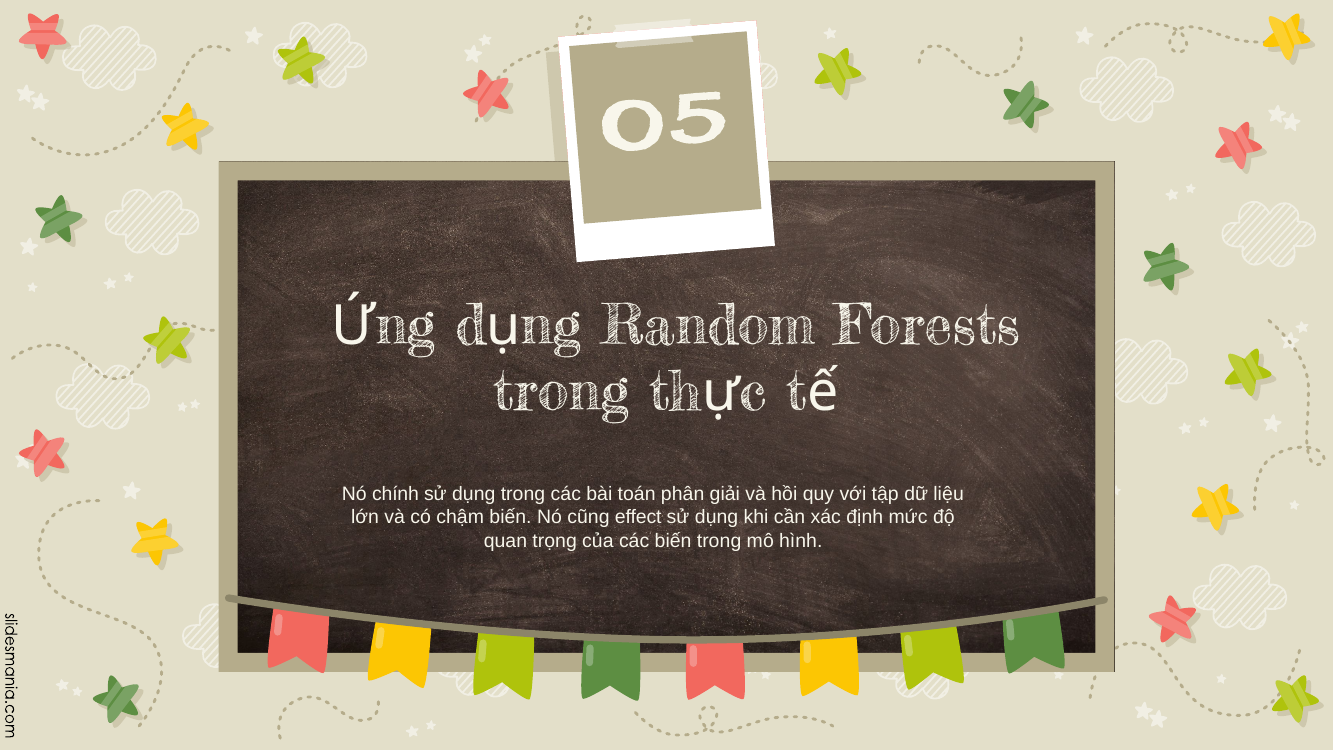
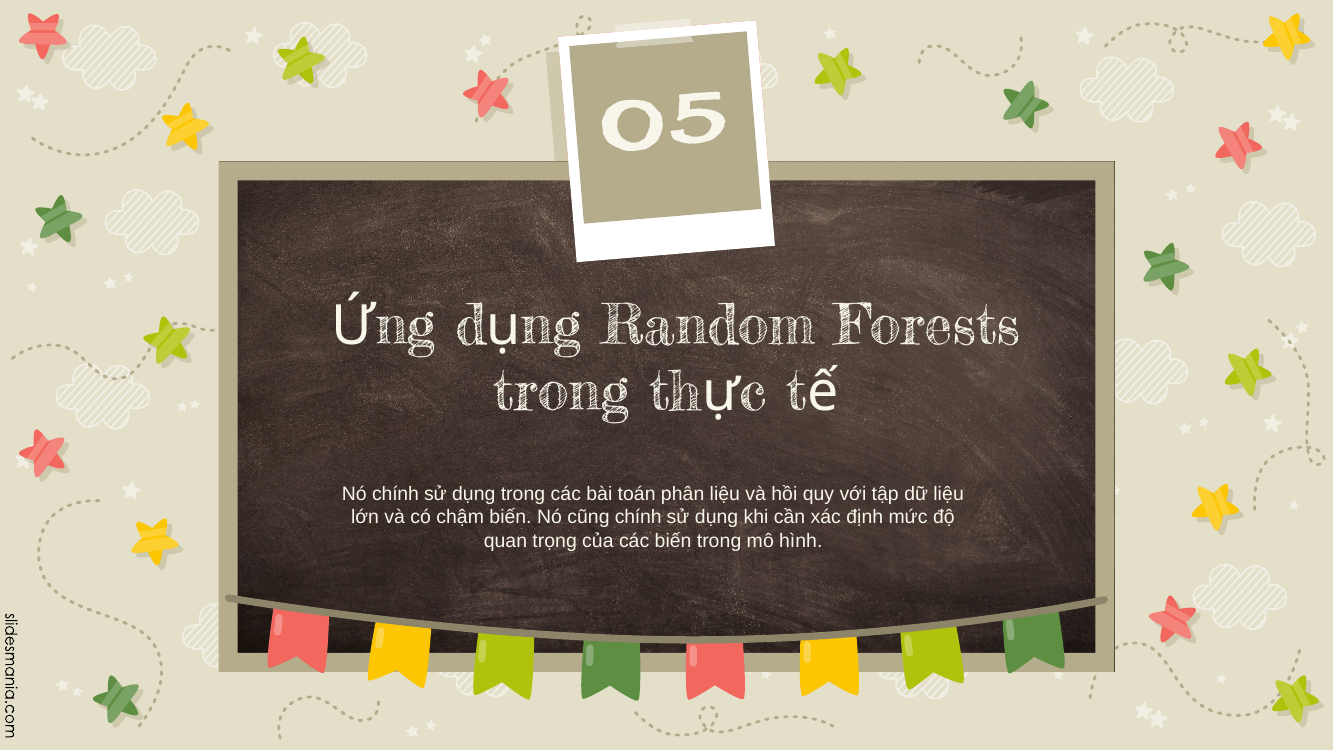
phân giải: giải -> liệu (725, 494)
cũng effect: effect -> chính (638, 517)
